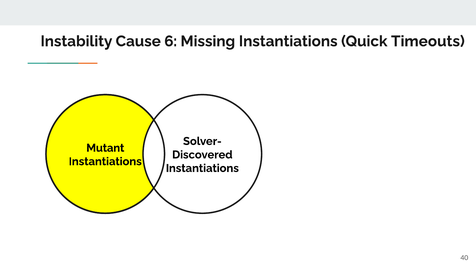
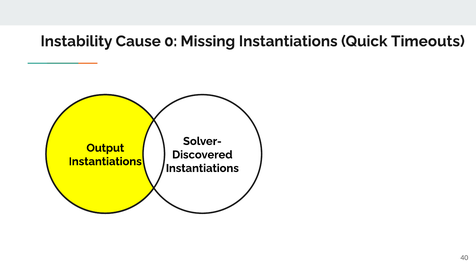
6: 6 -> 0 (171, 41)
Mutant: Mutant -> Output (105, 148)
